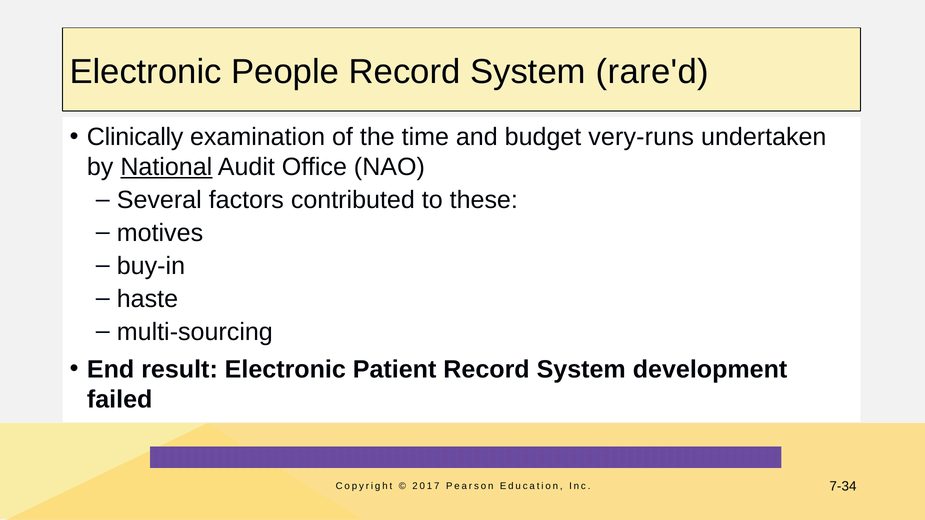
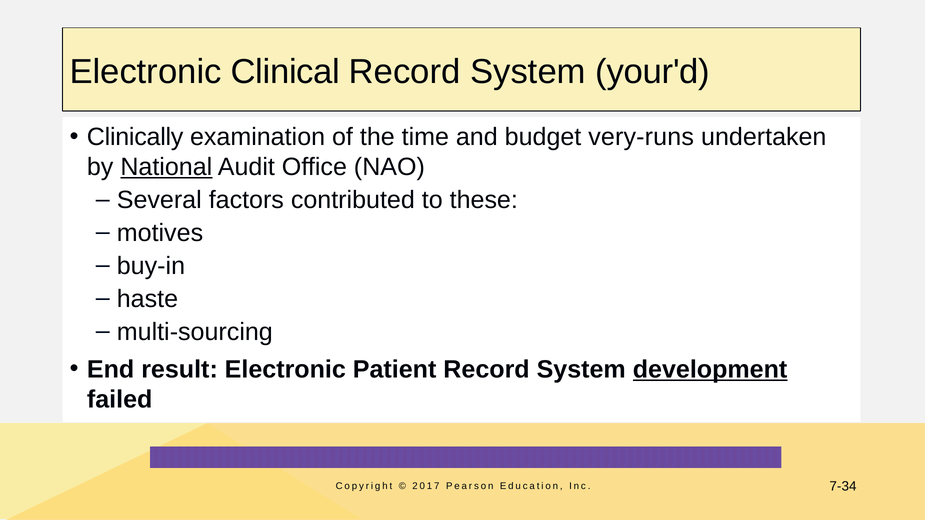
People: People -> Clinical (285, 72)
rare'd: rare'd -> your'd (653, 72)
development underline: none -> present (710, 370)
